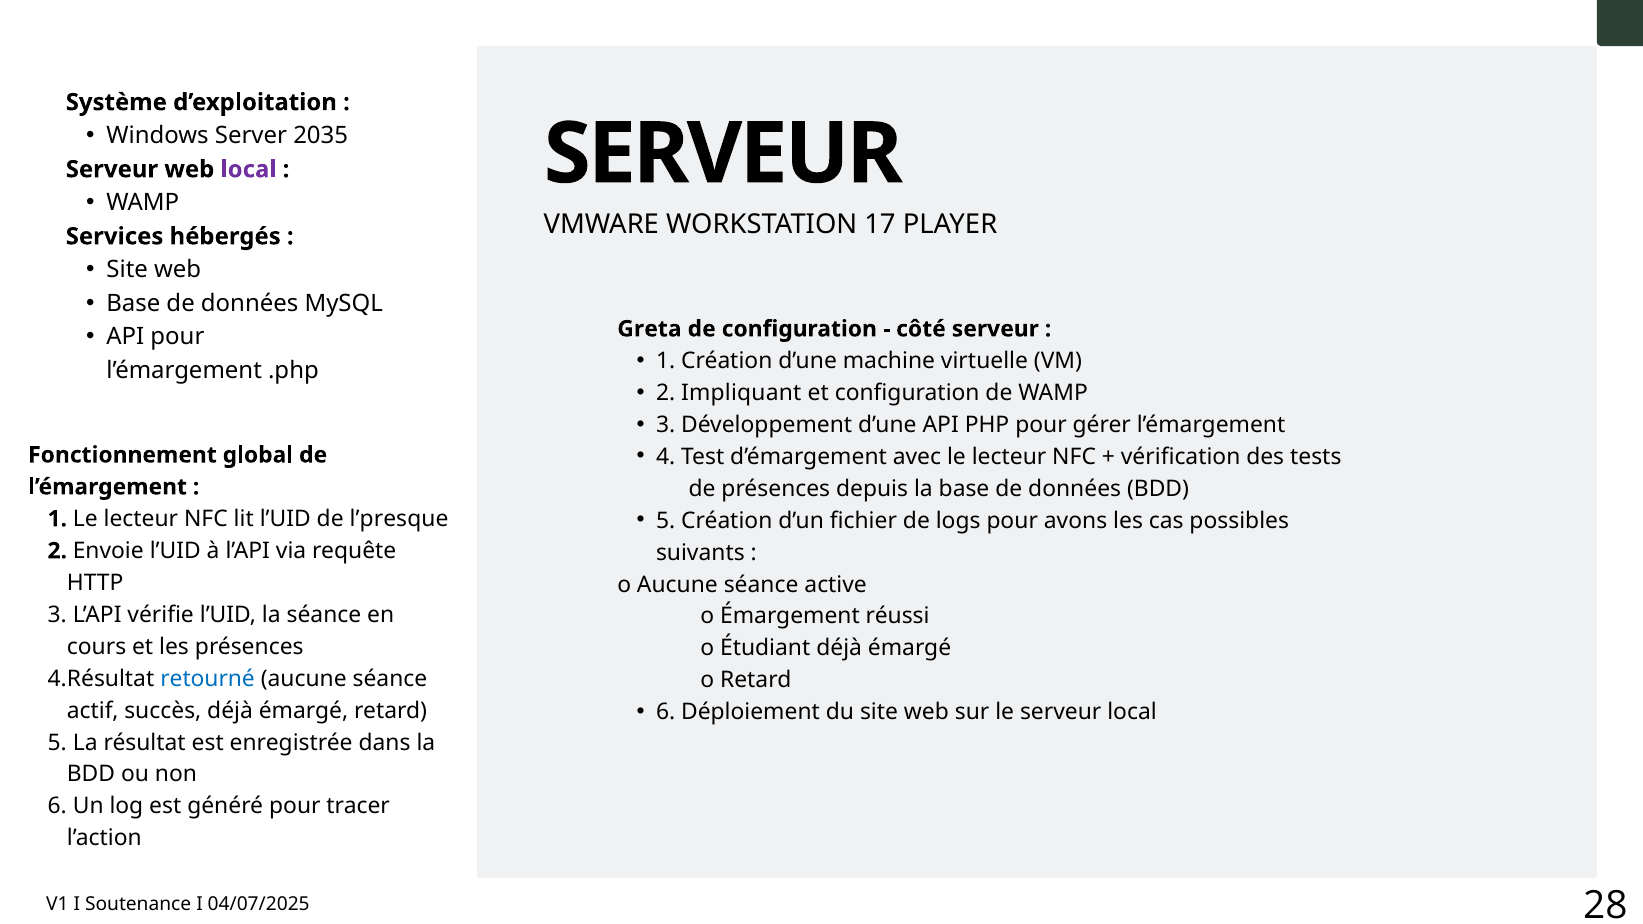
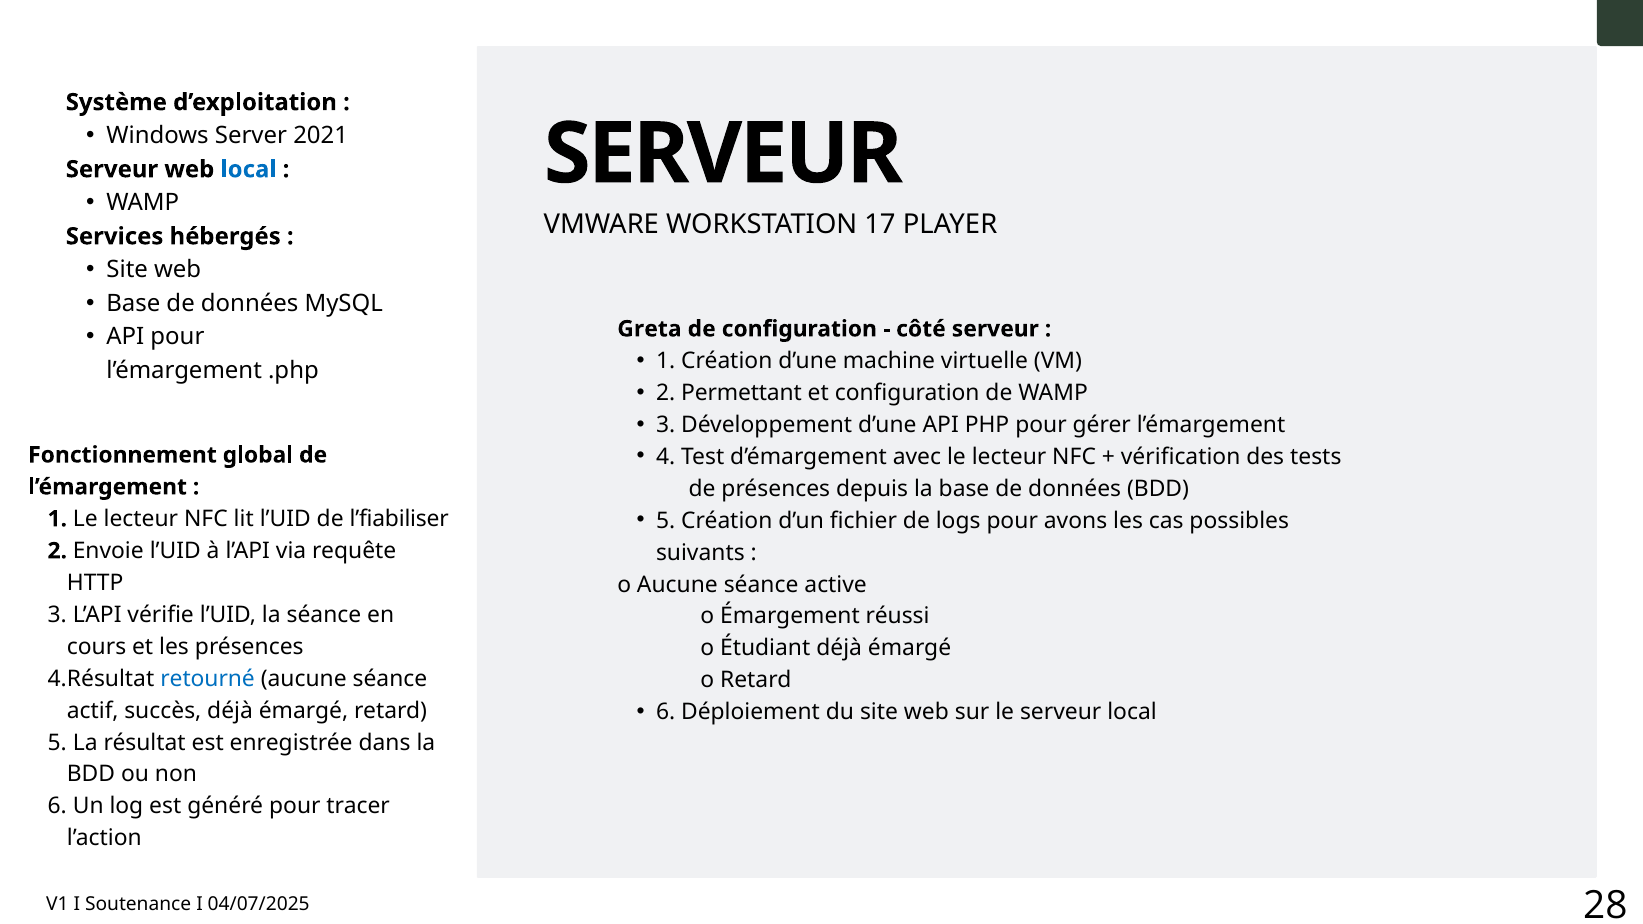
2035: 2035 -> 2021 (321, 136)
local colour: purple -> blue (249, 169)
Impliquant: Impliquant -> Permettant (741, 393)
l’presque: l’presque -> l’fiabiliser (399, 519)
